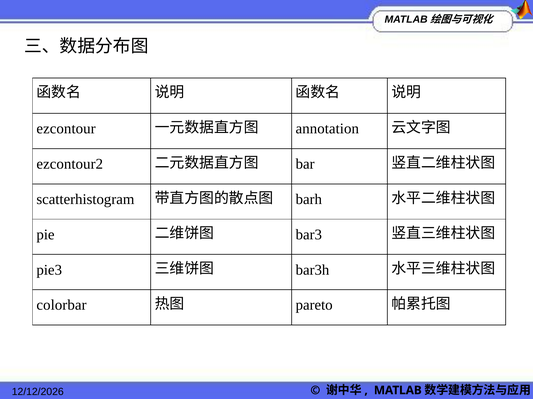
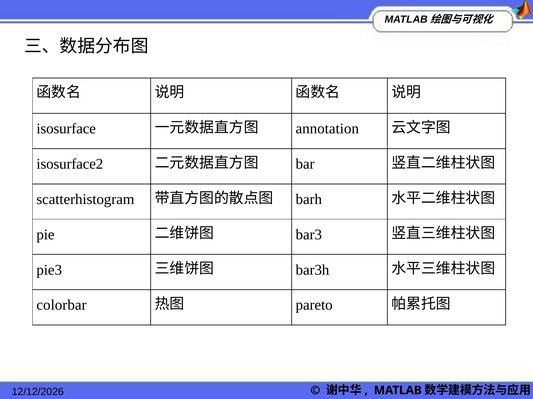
ezcontour: ezcontour -> isosurface (66, 129)
ezcontour2: ezcontour2 -> isosurface2 (70, 164)
